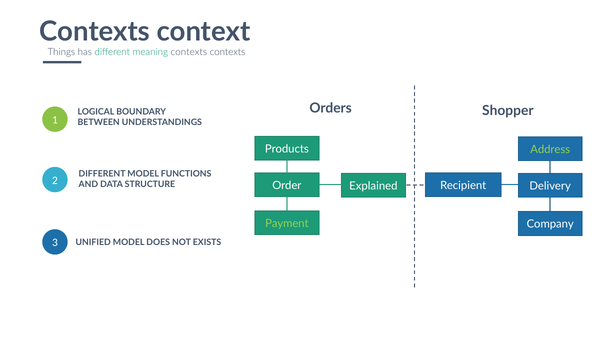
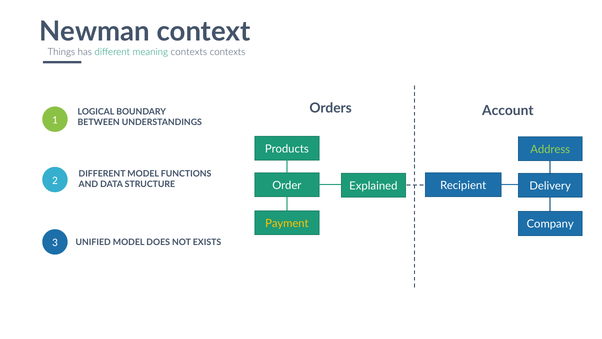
Contexts: Contexts -> Newman (95, 32)
Shopper: Shopper -> Account (508, 110)
Payment colour: light green -> yellow (287, 223)
